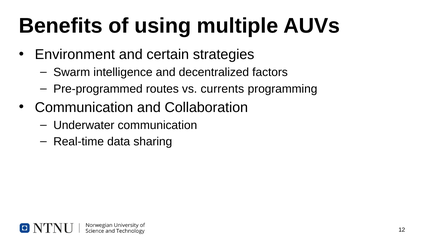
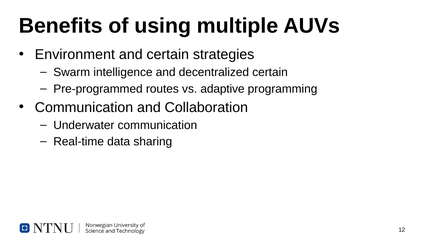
decentralized factors: factors -> certain (270, 72)
currents: currents -> adaptive (222, 89)
